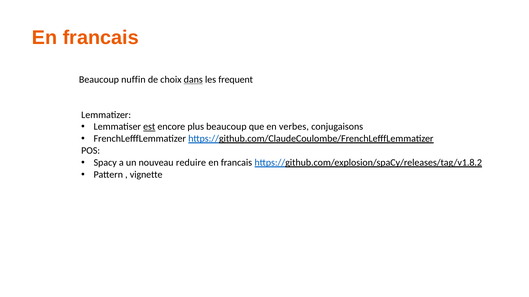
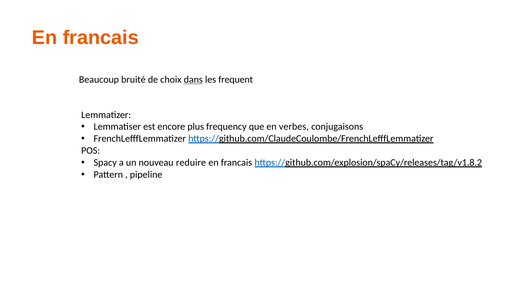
nuffin: nuffin -> bruité (133, 80)
est underline: present -> none (149, 127)
plus beaucoup: beaucoup -> frequency (226, 127)
vignette: vignette -> pipeline (146, 175)
